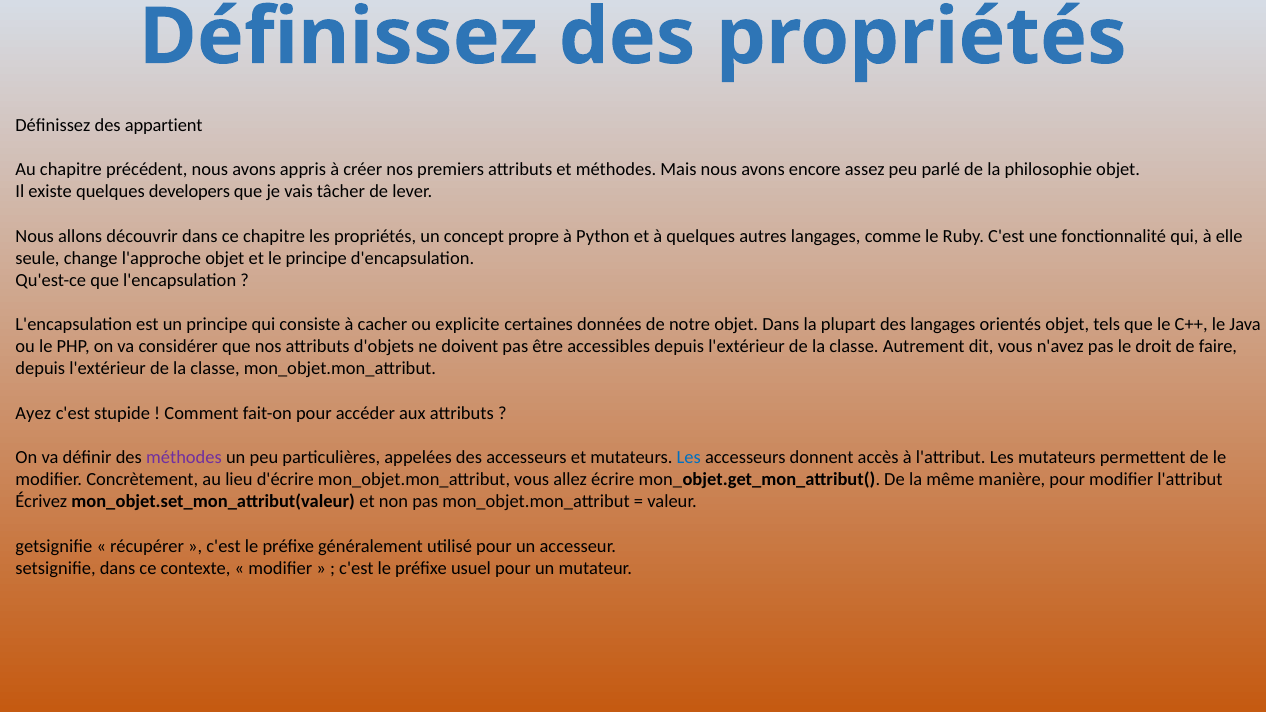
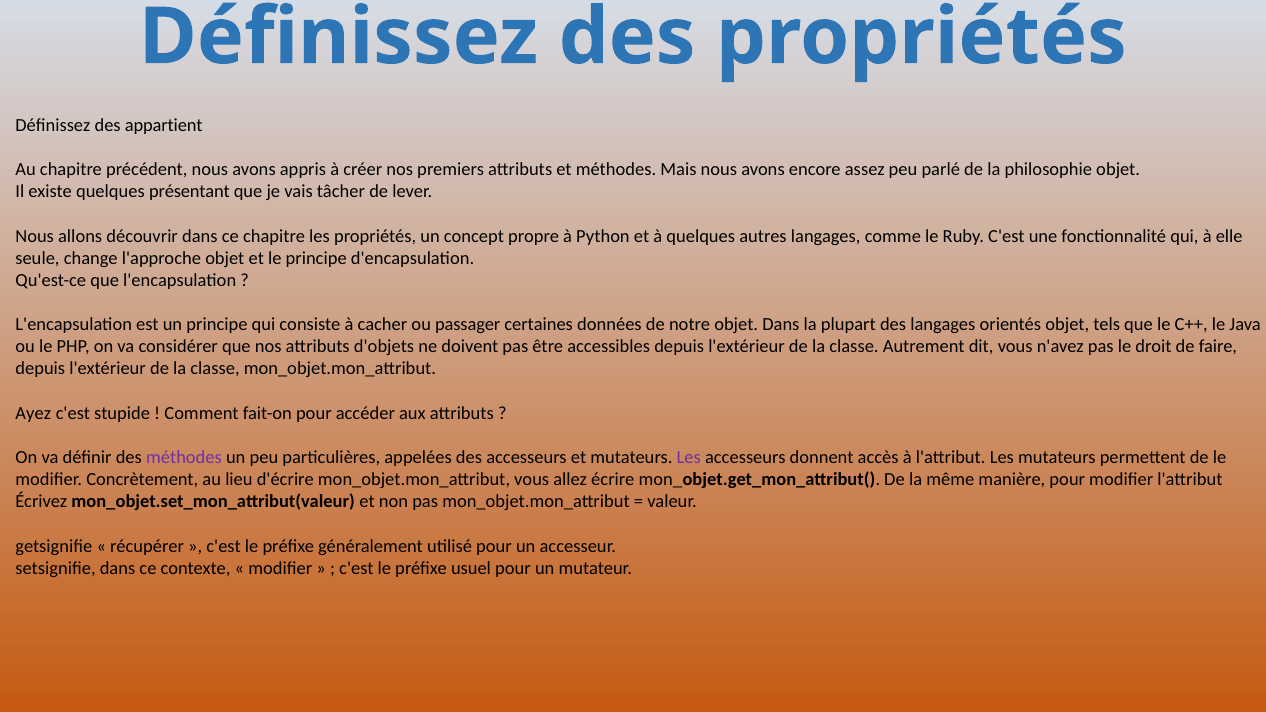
developers: developers -> présentant (189, 192)
explicite: explicite -> passager (468, 325)
Les colour: blue -> purple (689, 458)
